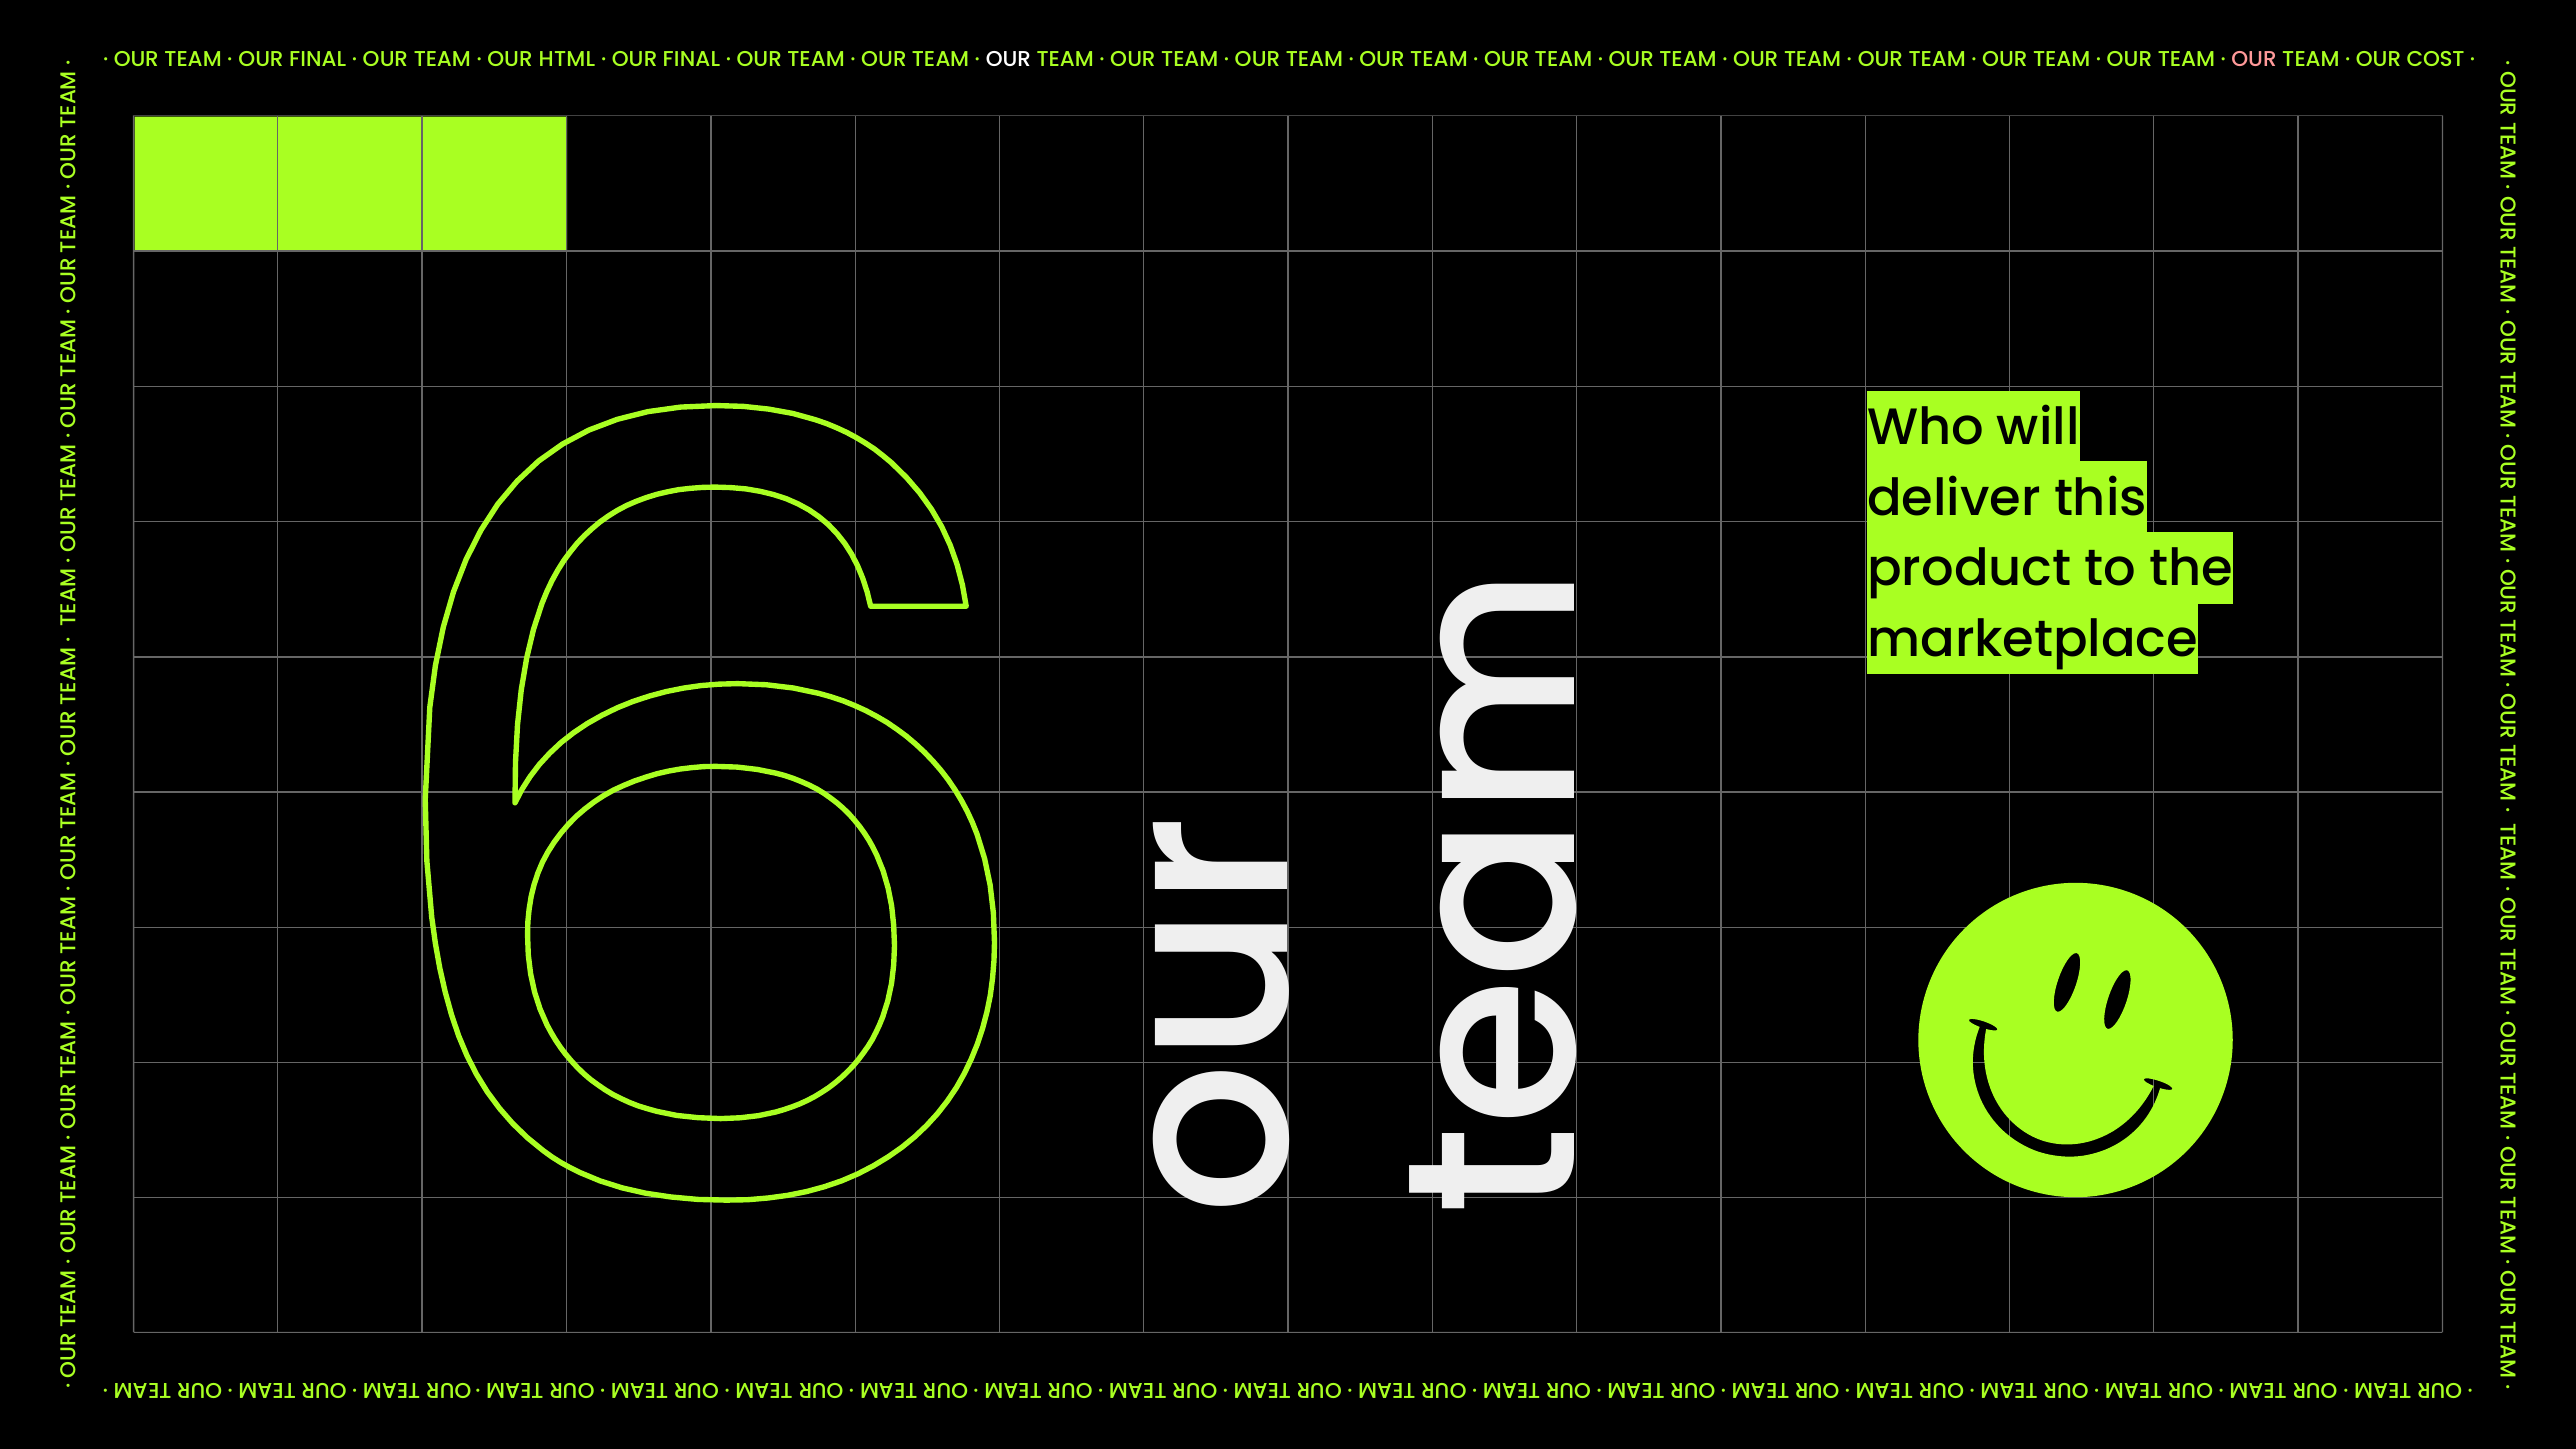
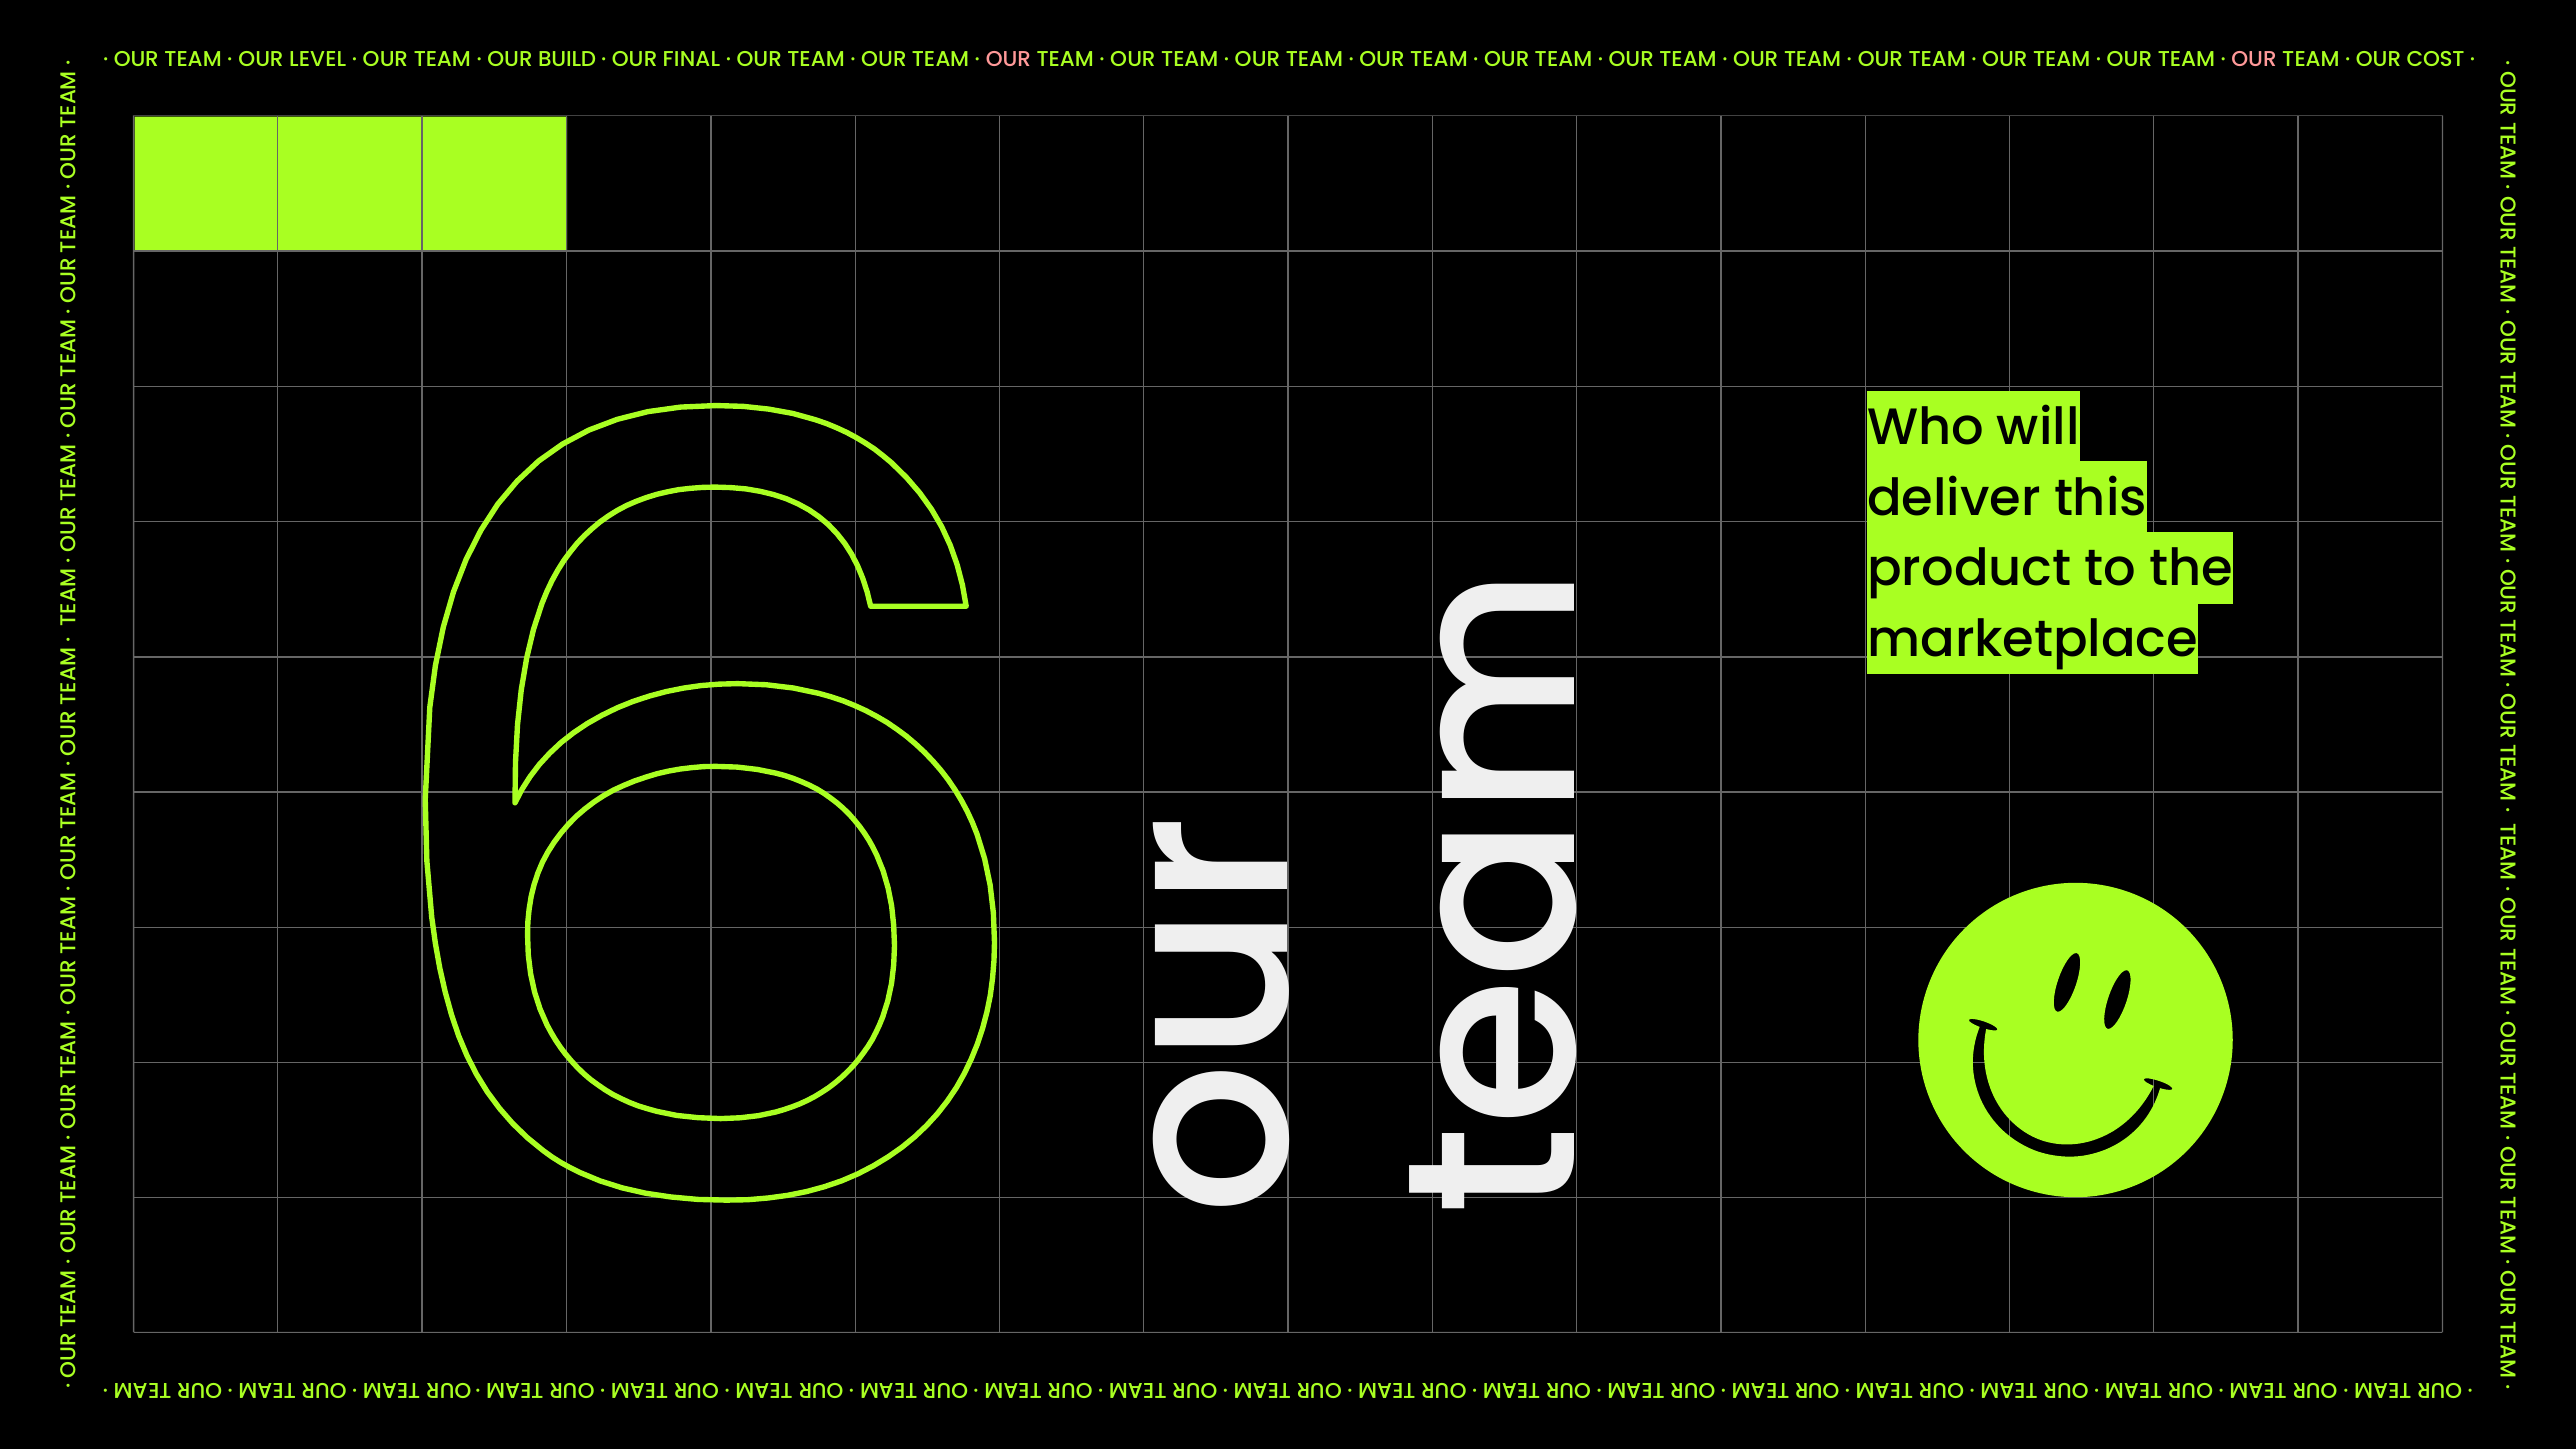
FINAL: FINAL -> LEVEL (318, 59)
HTML: HTML -> BUILD (567, 59)
OUR colour: white -> pink (1008, 59)
